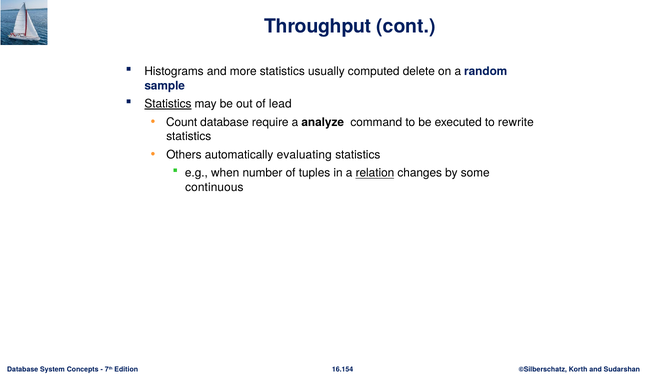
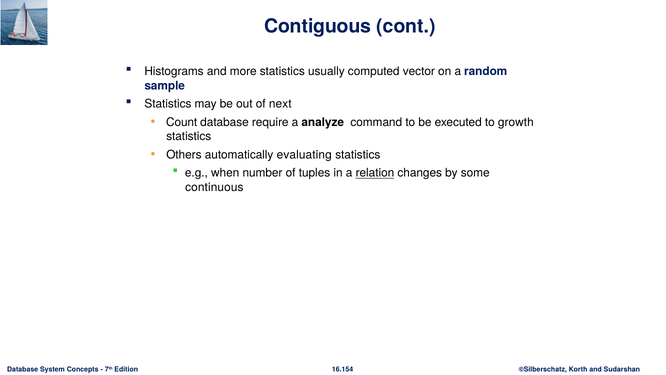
Throughput: Throughput -> Contiguous (318, 26)
delete: delete -> vector (419, 71)
Statistics underline: present -> none (168, 104)
lead: lead -> next (280, 104)
rewrite: rewrite -> growth (516, 122)
